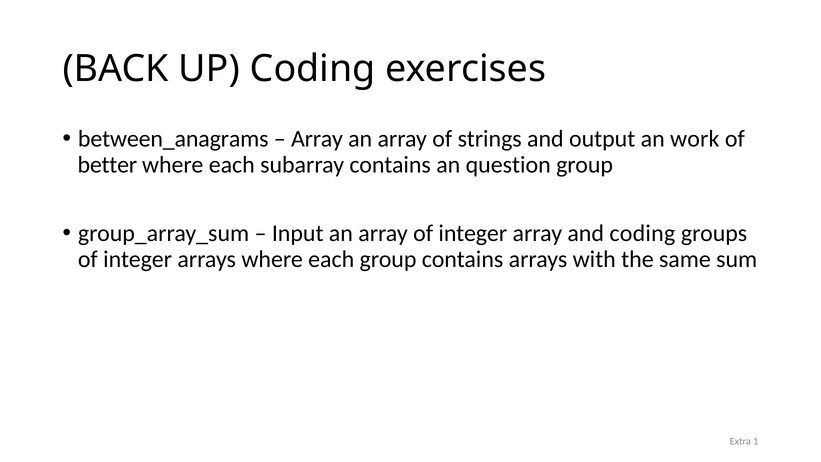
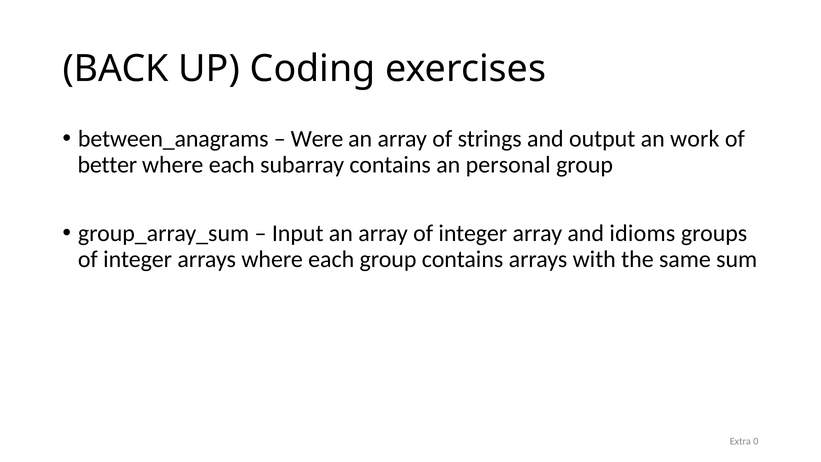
Array: Array -> Were (317, 139)
question: question -> personal (508, 165)
and coding: coding -> idioms (642, 233)
1: 1 -> 0 (756, 441)
